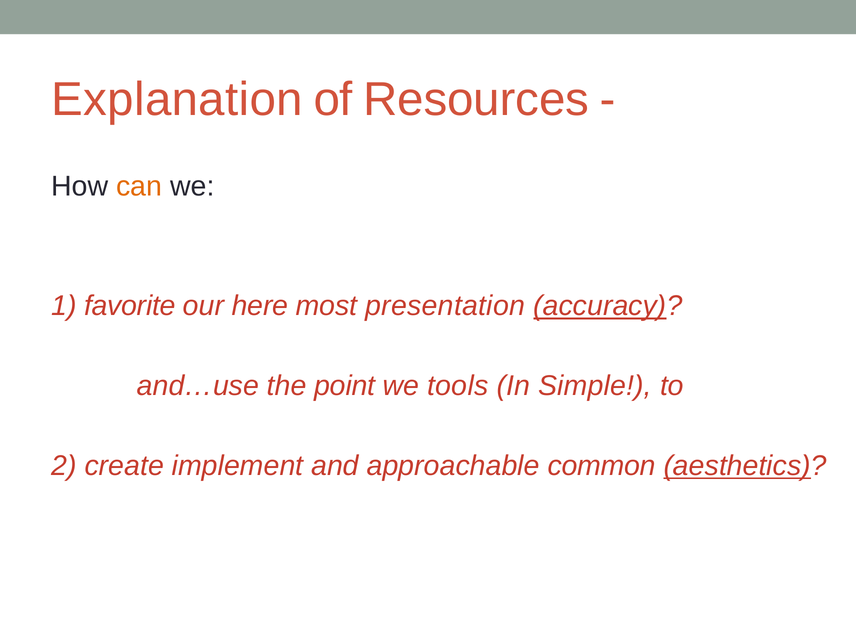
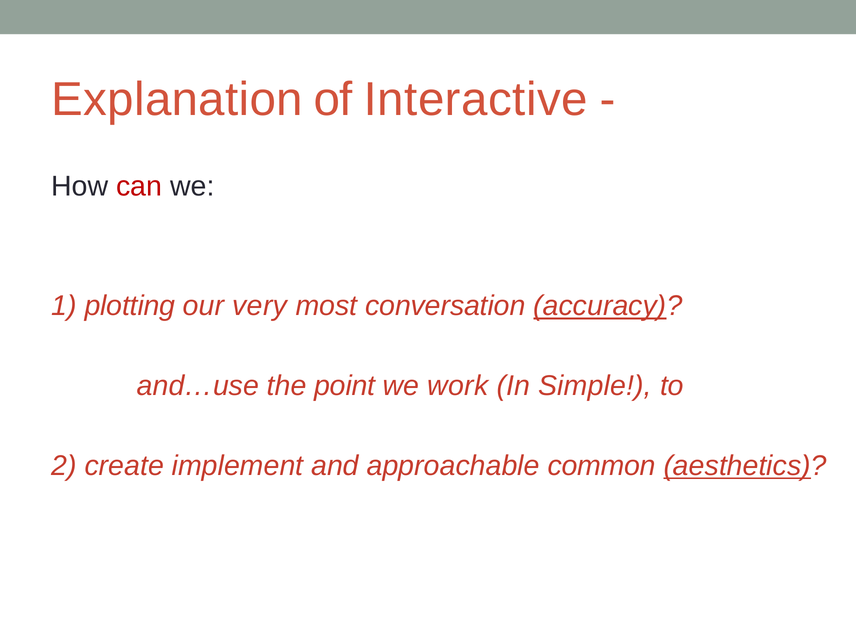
Resources: Resources -> Interactive (476, 100)
can colour: orange -> red (139, 186)
favorite: favorite -> plotting (130, 306)
here: here -> very (260, 306)
presentation: presentation -> conversation (445, 306)
tools: tools -> work (458, 386)
